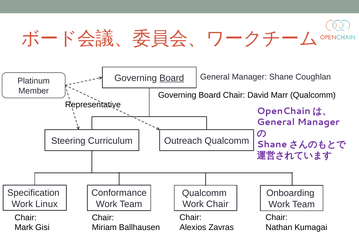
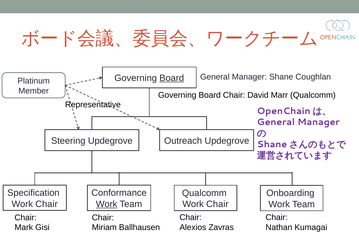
Steering Curriculum: Curriculum -> Updegrove (110, 141)
Outreach Qualcomm: Qualcomm -> Updegrove (227, 141)
Linux: Linux -> Chair (47, 204)
Work underline: none -> present (107, 204)
